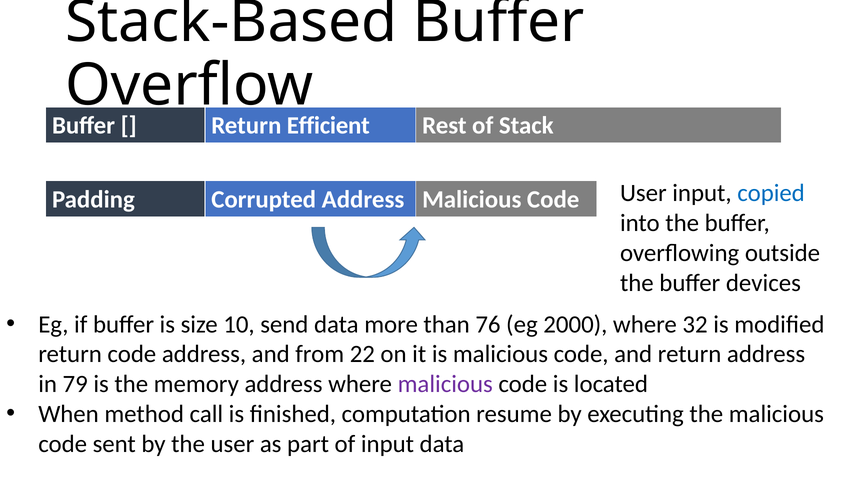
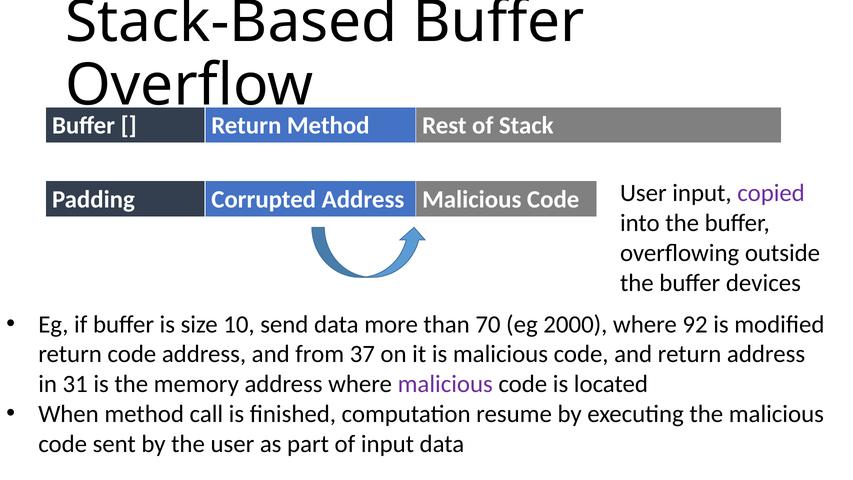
Efficient: Efficient -> Method (328, 126)
copied colour: blue -> purple (771, 193)
76: 76 -> 70 (488, 324)
32: 32 -> 92 (695, 324)
22: 22 -> 37 (362, 354)
79: 79 -> 31 (75, 384)
